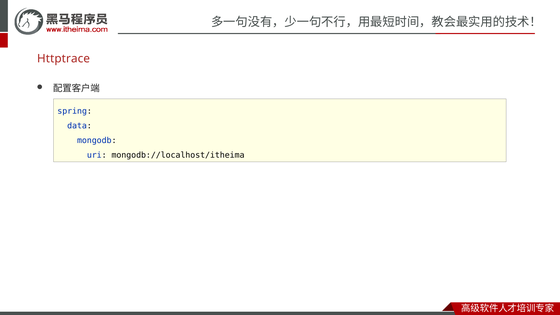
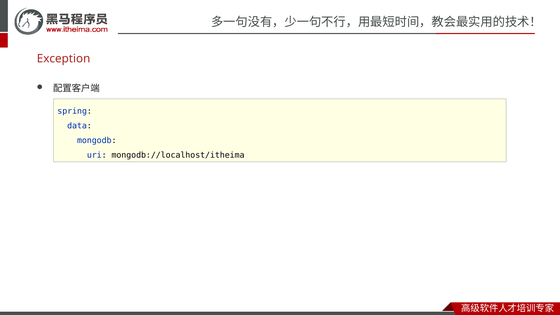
Httptrace: Httptrace -> Exception (64, 59)
